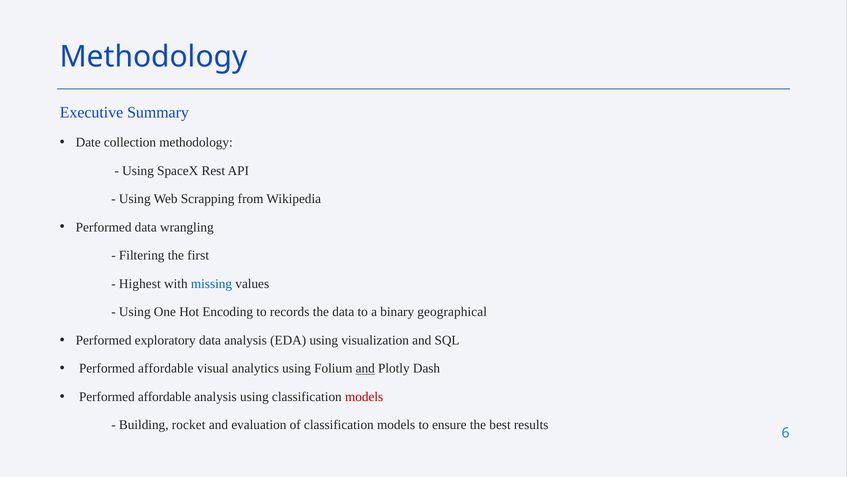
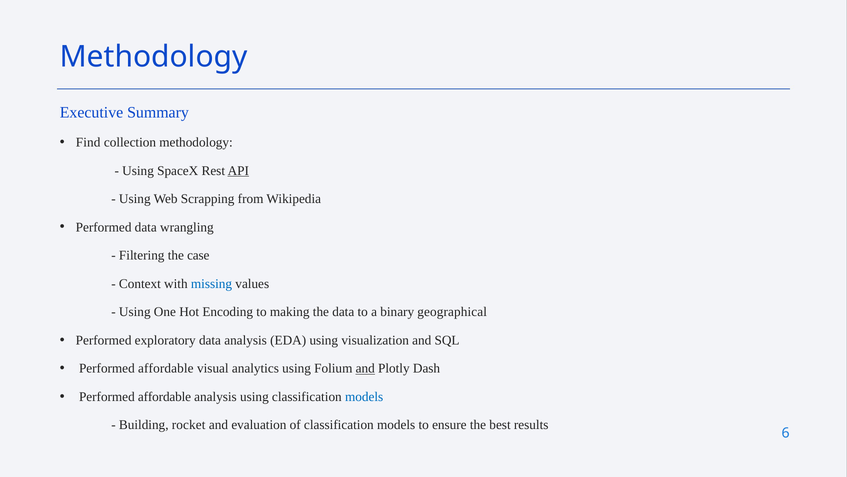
Date: Date -> Find (88, 142)
API underline: none -> present (238, 170)
first: first -> case (198, 255)
Highest: Highest -> Context (140, 283)
records: records -> making (290, 312)
models colour: red -> blue (364, 396)
